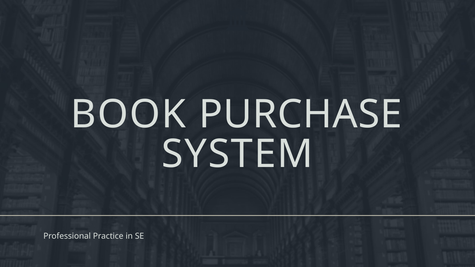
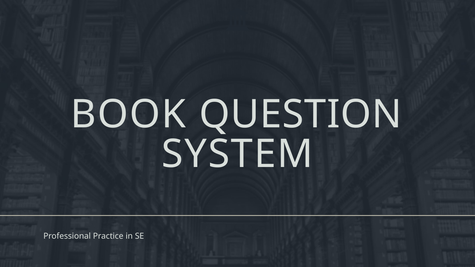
PURCHASE: PURCHASE -> QUESTION (300, 115)
